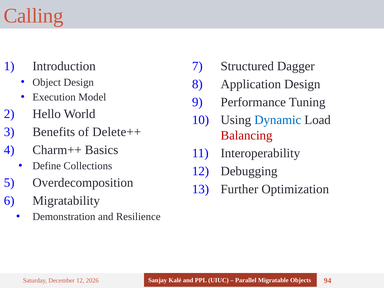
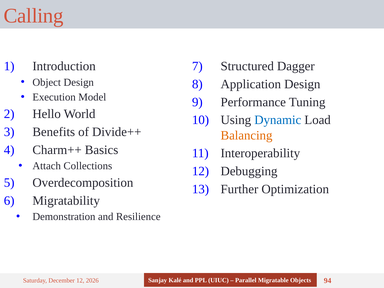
Delete++: Delete++ -> Divide++ (117, 132)
Balancing colour: red -> orange (247, 135)
Define: Define -> Attach (47, 166)
